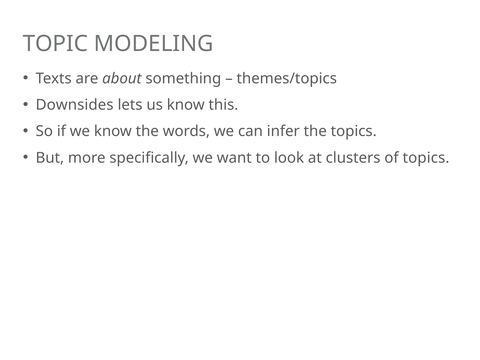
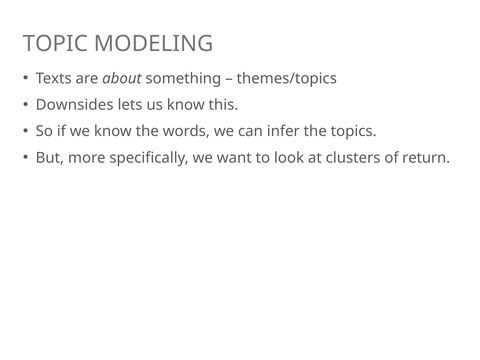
of topics: topics -> return (426, 158)
